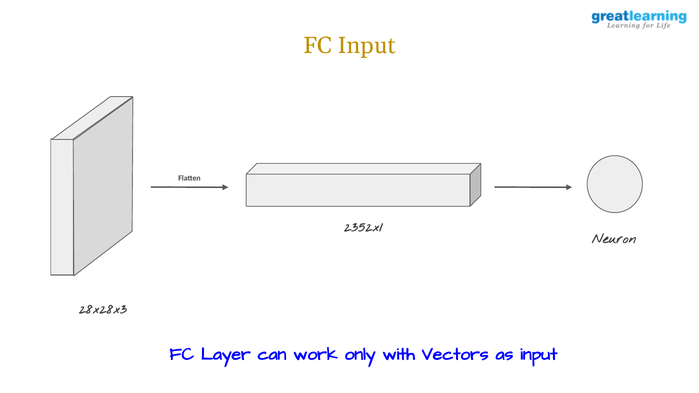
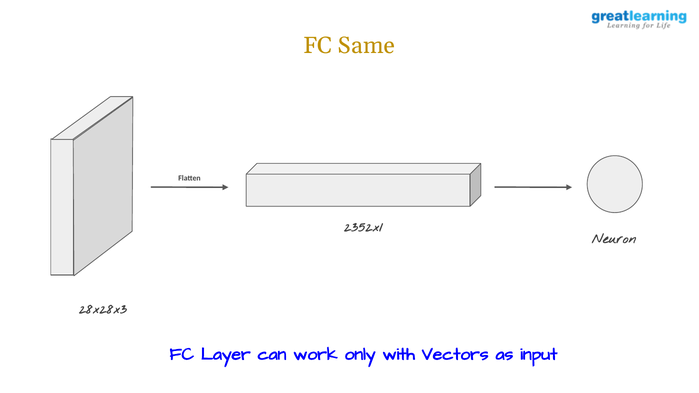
FC Input: Input -> Same (367, 46)
